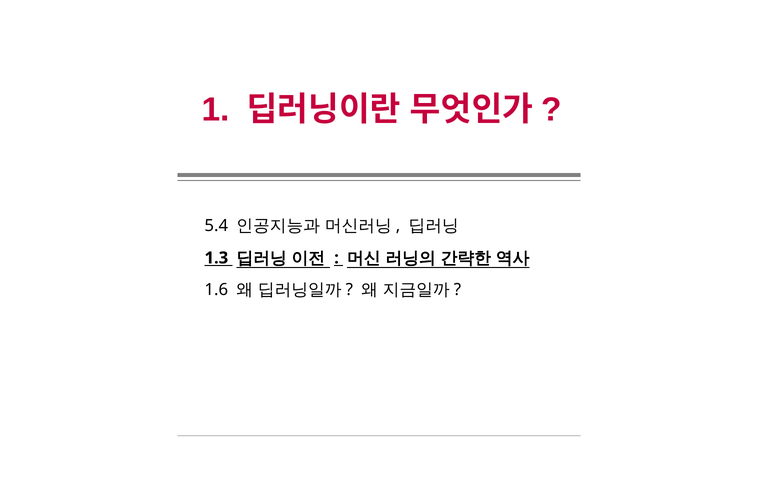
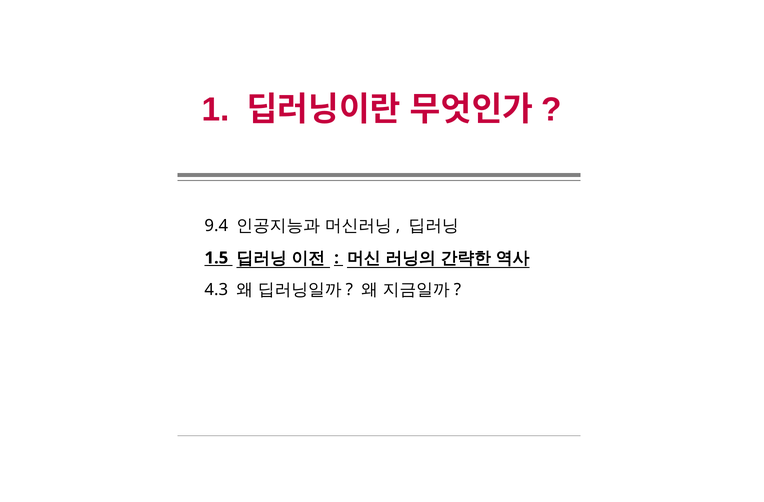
5.4: 5.4 -> 9.4 (216, 226)
1.3: 1.3 -> 1.5 (216, 258)
1.6: 1.6 -> 4.3 (216, 290)
